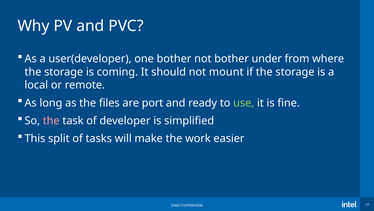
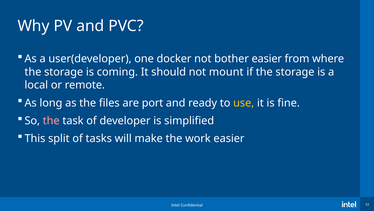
one bother: bother -> docker (174, 59)
bother under: under -> easier (267, 59)
use colour: light green -> yellow (244, 103)
